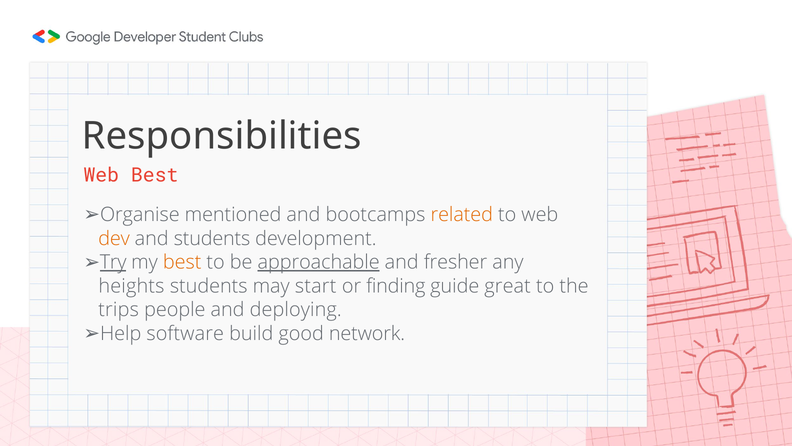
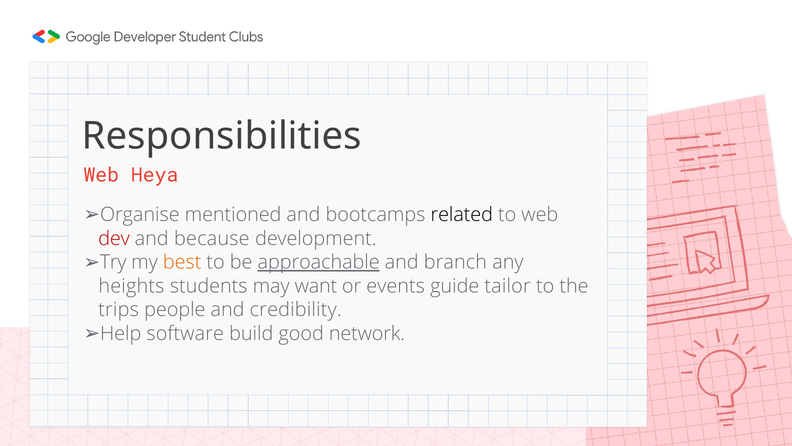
Web Best: Best -> Heya (155, 175)
related colour: orange -> black (462, 214)
dev colour: orange -> red (114, 238)
and students: students -> because (212, 238)
Try underline: present -> none (113, 262)
fresher: fresher -> branch (455, 262)
start: start -> want (316, 286)
finding: finding -> events (396, 286)
great: great -> tailor (508, 286)
deploying: deploying -> credibility (296, 309)
